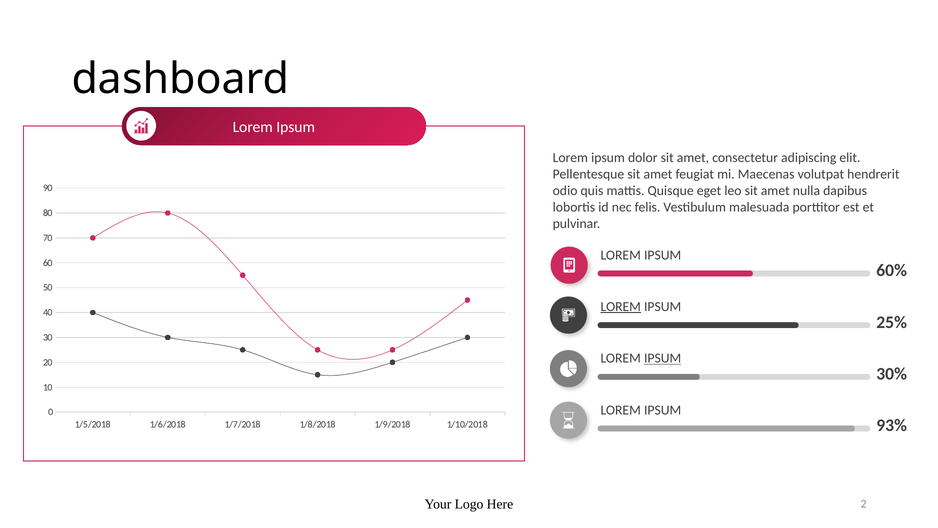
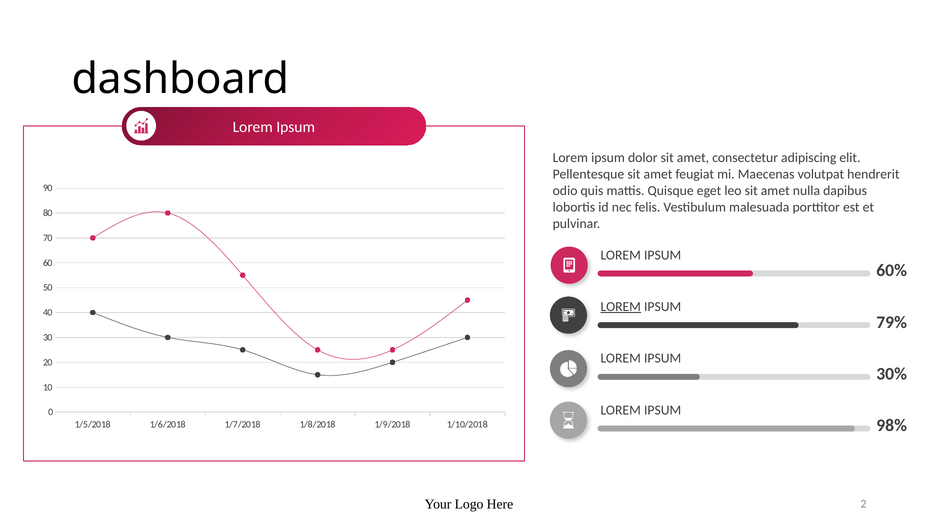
25%: 25% -> 79% (892, 322)
IPSUM underline: present -> none (663, 358)
93%: 93% -> 98% (892, 425)
